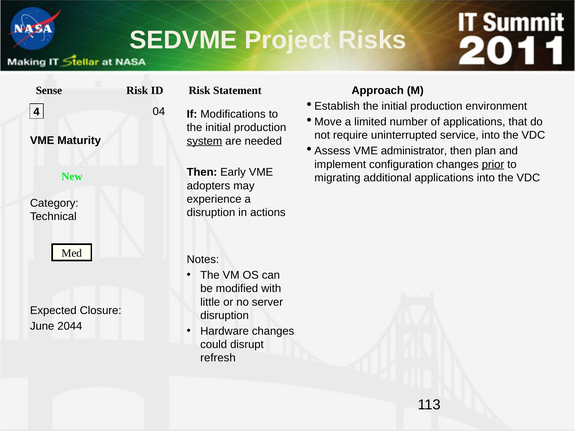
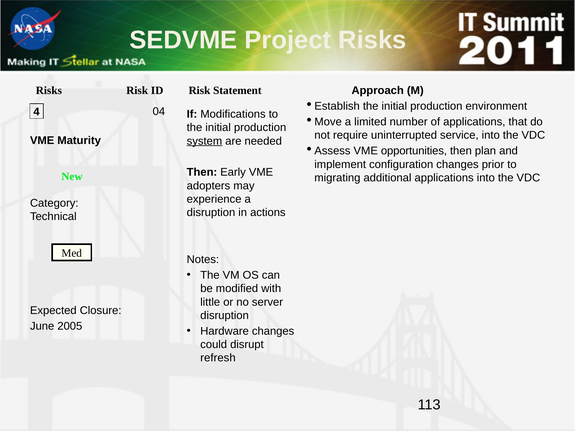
Sense: Sense -> Risks (49, 90)
administrator: administrator -> opportunities (414, 151)
prior underline: present -> none (493, 164)
2044: 2044 -> 2005 (70, 326)
